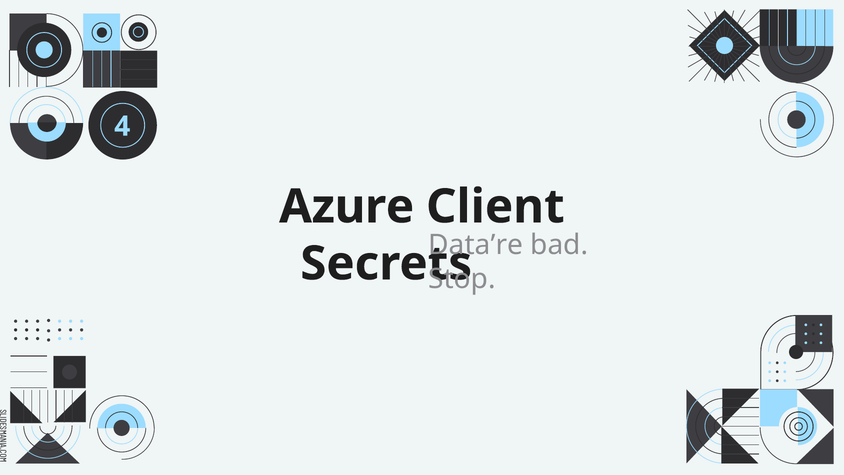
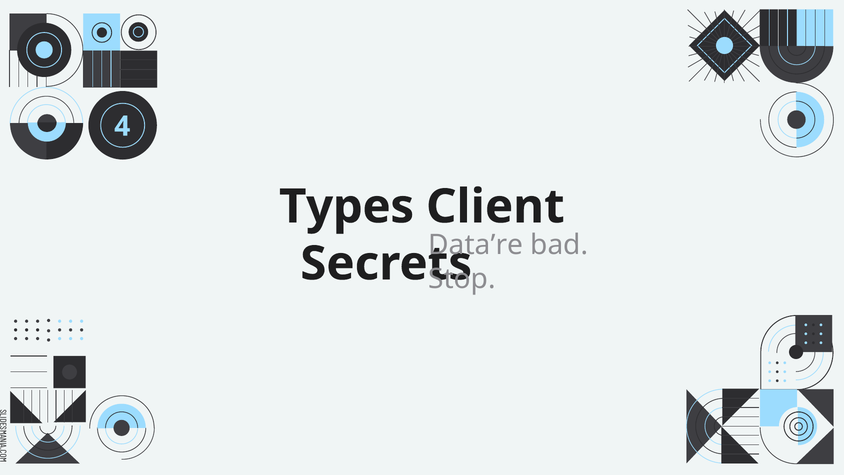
Azure: Azure -> Types (347, 207)
